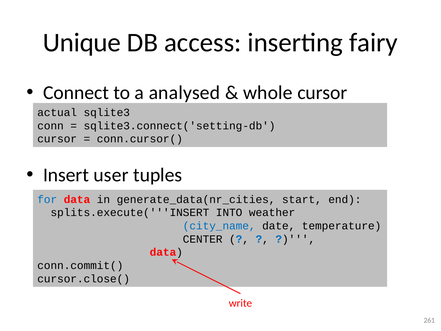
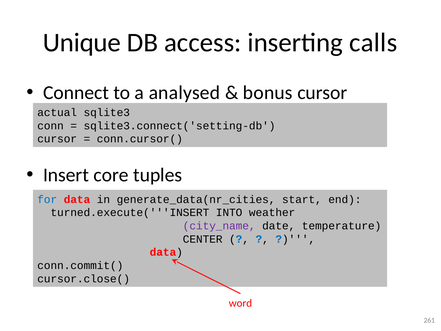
fairy: fairy -> calls (373, 43)
whole: whole -> bonus (268, 93)
user: user -> core (111, 175)
splits.execute('''INSERT: splits.execute('''INSERT -> turned.execute('''INSERT (130, 212)
city_name colour: blue -> purple (219, 226)
write: write -> word (240, 303)
